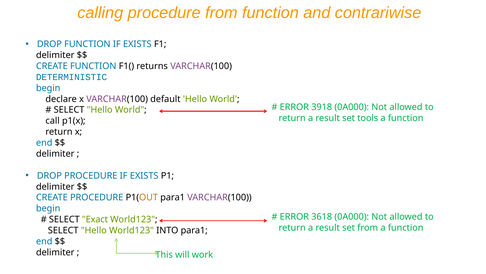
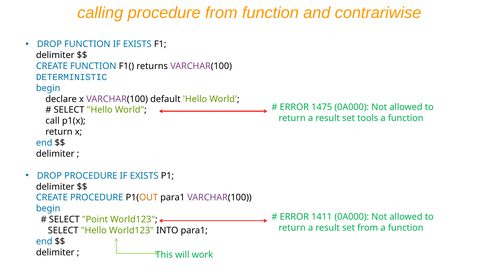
3918: 3918 -> 1475 (322, 107)
3618: 3618 -> 1411 (322, 216)
Exact: Exact -> Point (95, 219)
